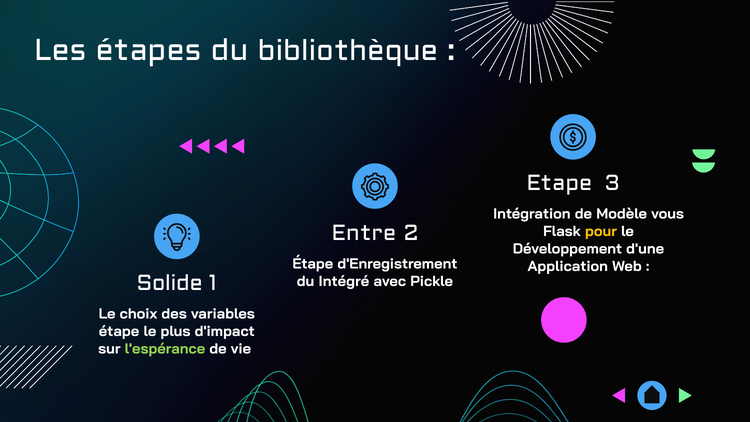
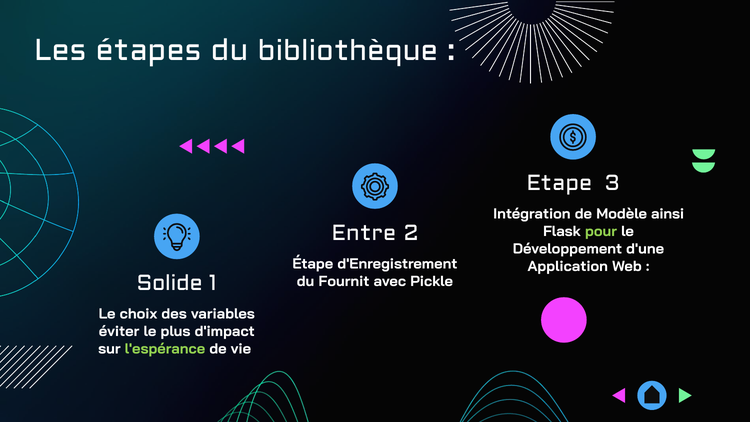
vous: vous -> ainsi (668, 214)
pour colour: yellow -> light green (601, 231)
Intégré: Intégré -> Fournit (344, 281)
étape: étape -> éviter (119, 331)
